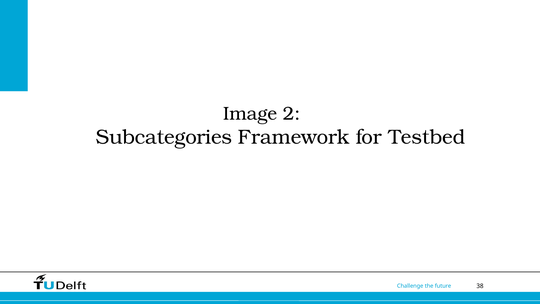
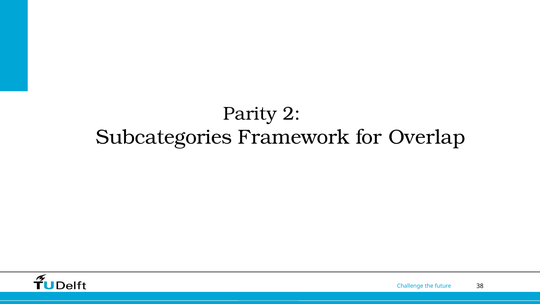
Image: Image -> Parity (250, 114)
Testbed: Testbed -> Overlap (427, 137)
